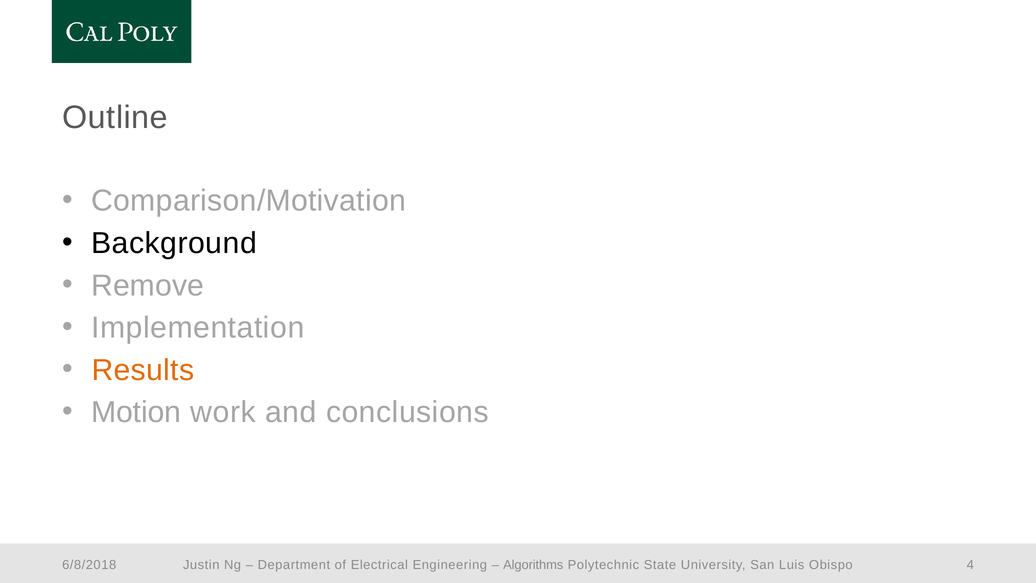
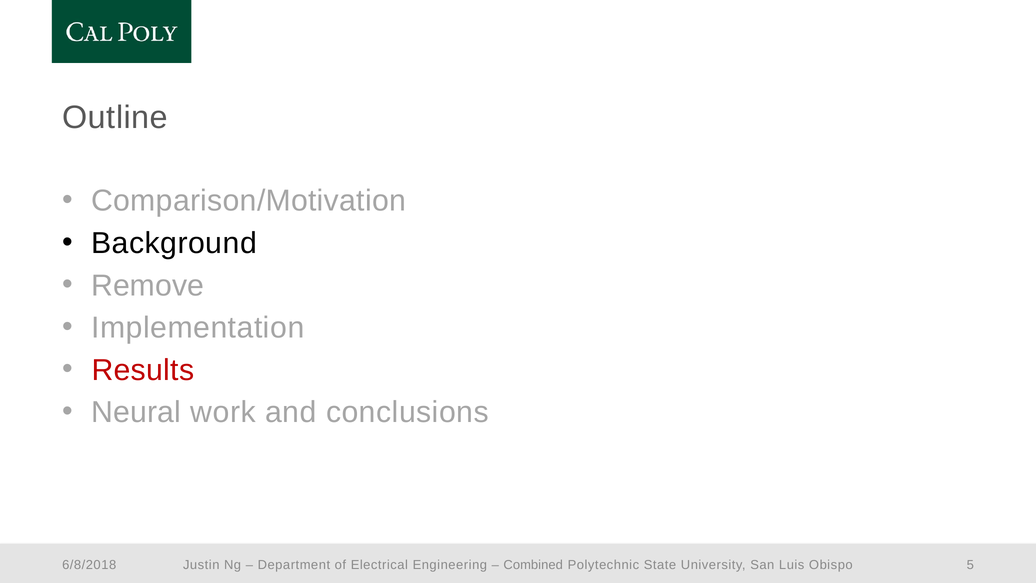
Results colour: orange -> red (143, 370)
Motion: Motion -> Neural (136, 412)
Algorithms: Algorithms -> Combined (533, 565)
4: 4 -> 5 (970, 565)
